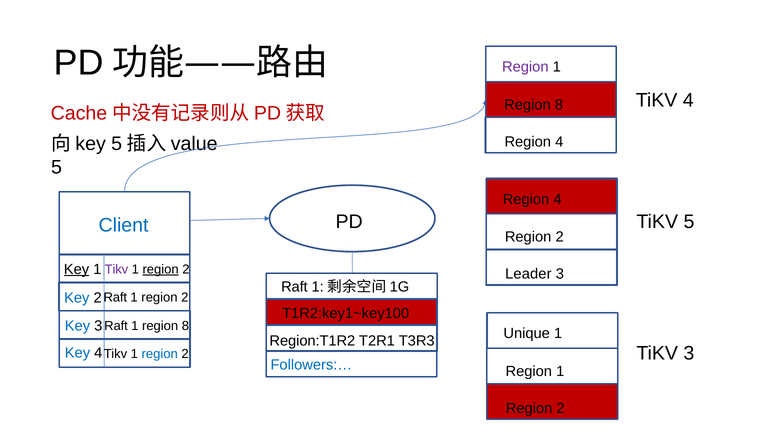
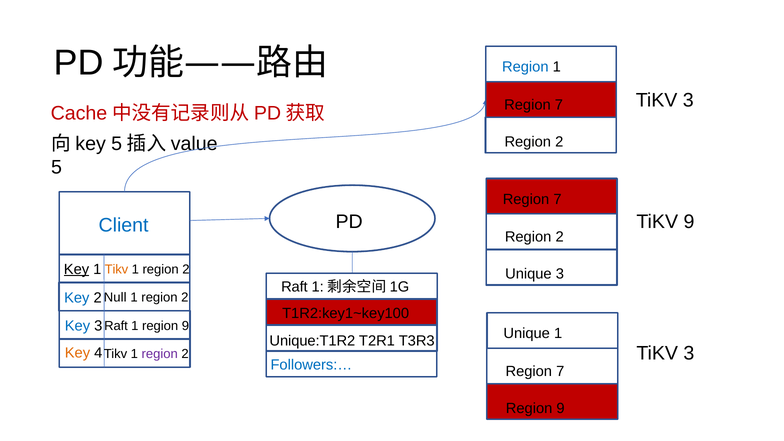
Region colour: purple -> blue (525, 67)
4: 4 -> 3 (688, 100)
8: 8 -> 7 (559, 105)
4: 4 -> 2 (559, 142)
4: 4 -> 7 (557, 199)
TiKV 5: 5 -> 9 (689, 222)
Tikv colour: purple -> orange (116, 269)
region underline: present -> none (161, 269)
Leader: Leader -> Unique (528, 274)
Raft: Raft -> Null (115, 297)
8: 8 -> 9 (185, 326)
Region:T1R2: Region:T1R2 -> Unique:T1R2 (312, 341)
Key colour: blue -> orange (77, 353)
region colour: blue -> purple (160, 354)
1: 1 -> 7 (560, 371)
2: 2 -> 9 (561, 408)
